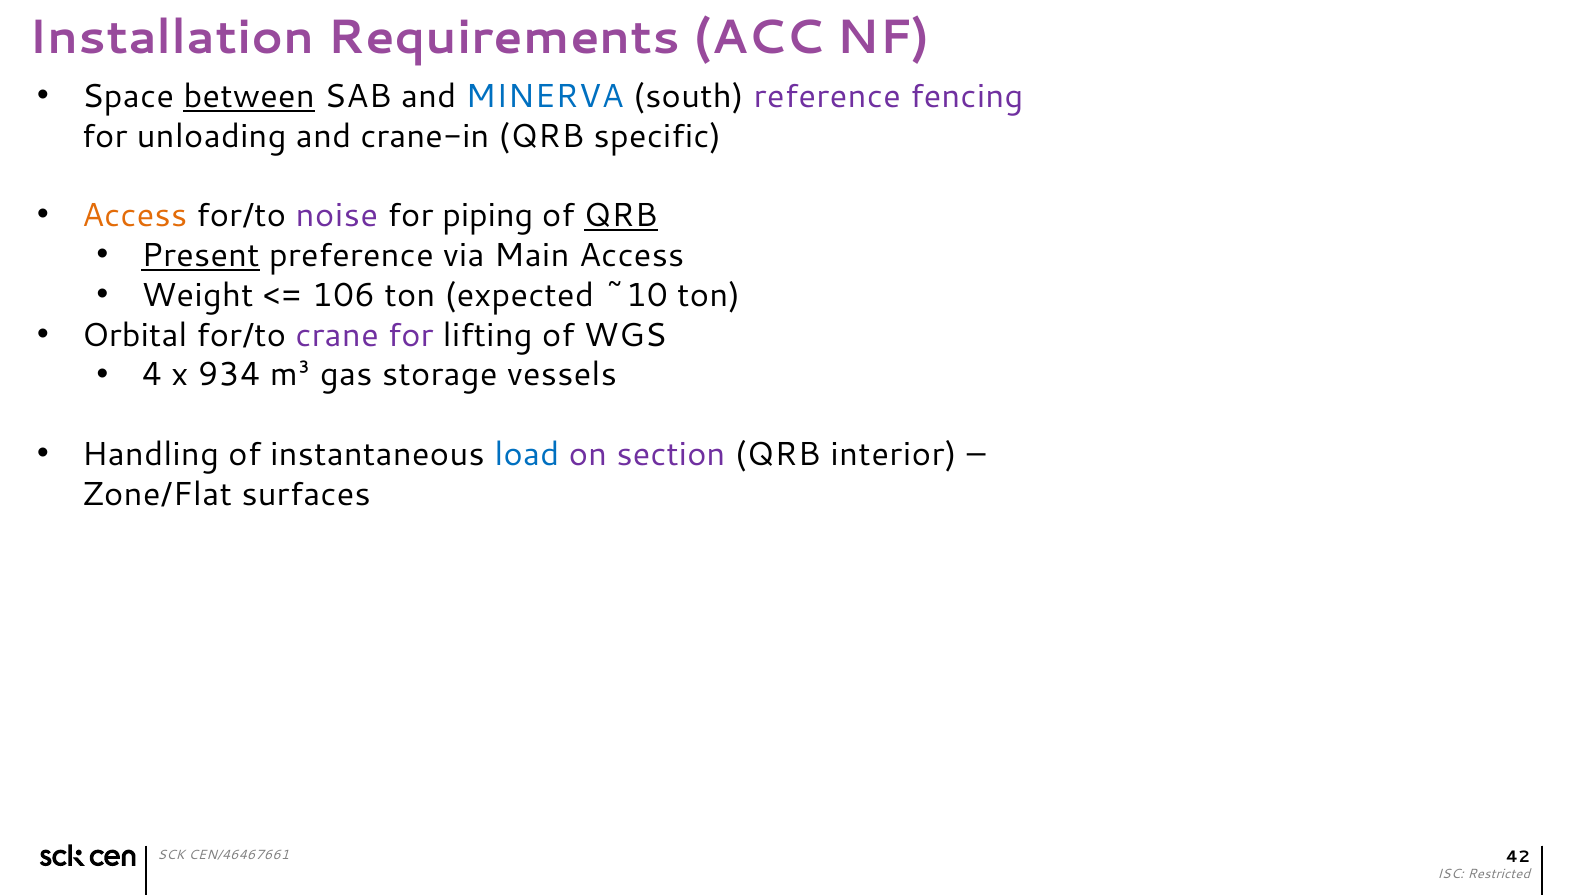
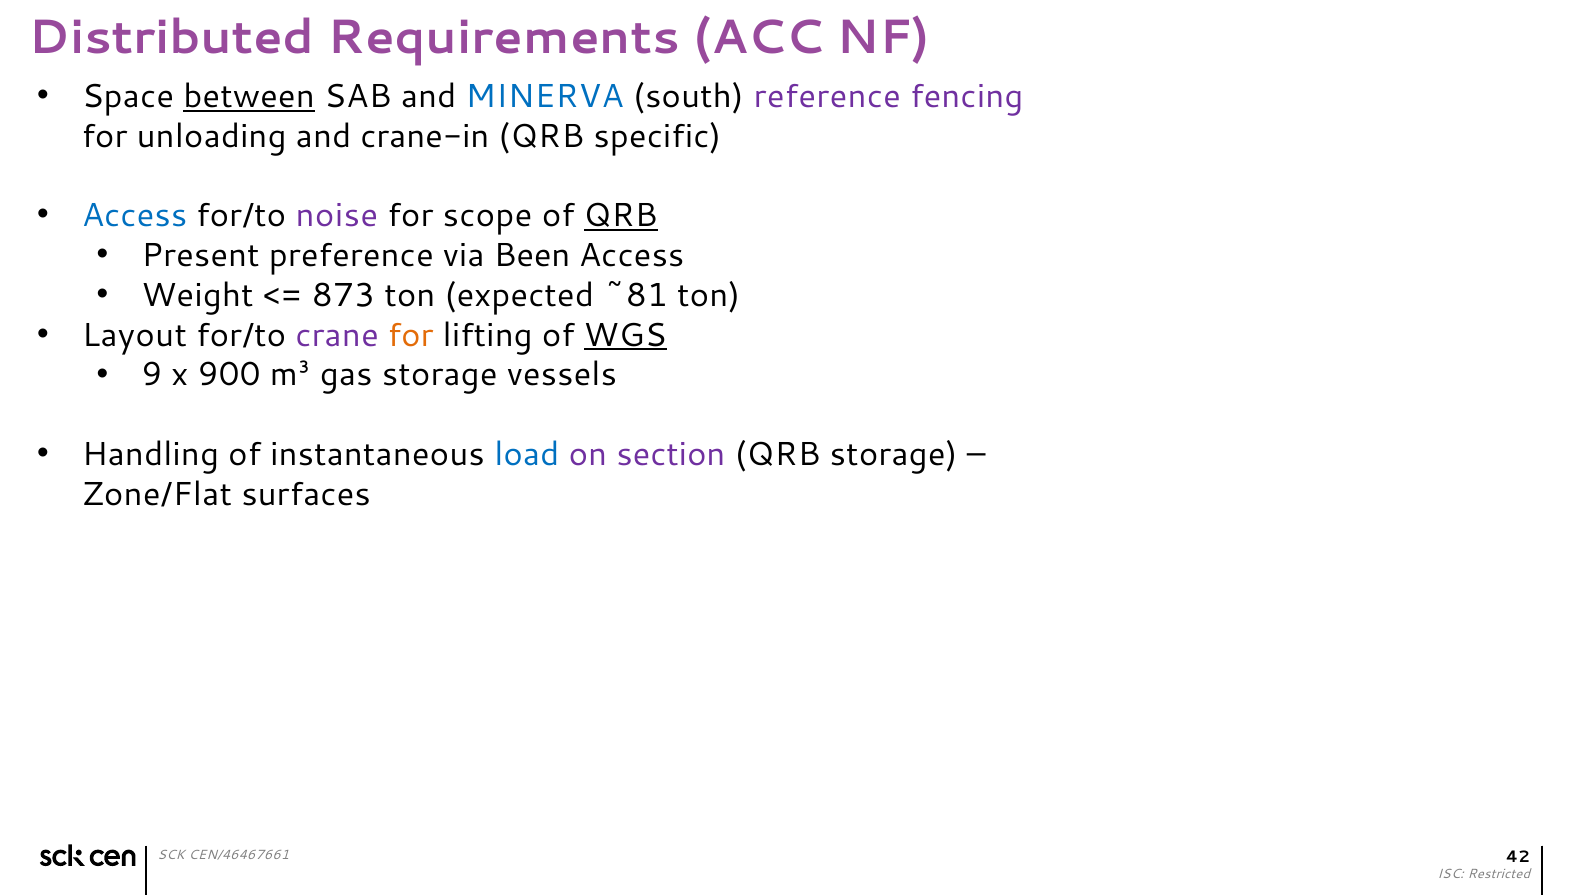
Installation: Installation -> Distributed (172, 38)
Access colour: orange -> blue (135, 216)
piping: piping -> scope (488, 216)
Present underline: present -> none (201, 256)
Main: Main -> Been (532, 256)
106: 106 -> 873 (344, 295)
~10: ~10 -> ~81 (636, 295)
Orbital: Orbital -> Layout (134, 335)
for colour: purple -> orange (411, 335)
WGS underline: none -> present (625, 335)
4: 4 -> 9 (152, 375)
934: 934 -> 900 (229, 375)
QRB interior: interior -> storage (894, 455)
